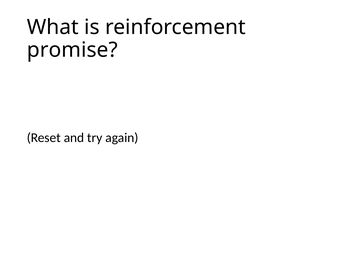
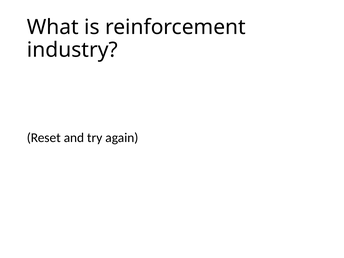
promise: promise -> industry (72, 50)
